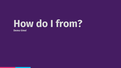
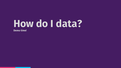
from: from -> data (69, 24)
